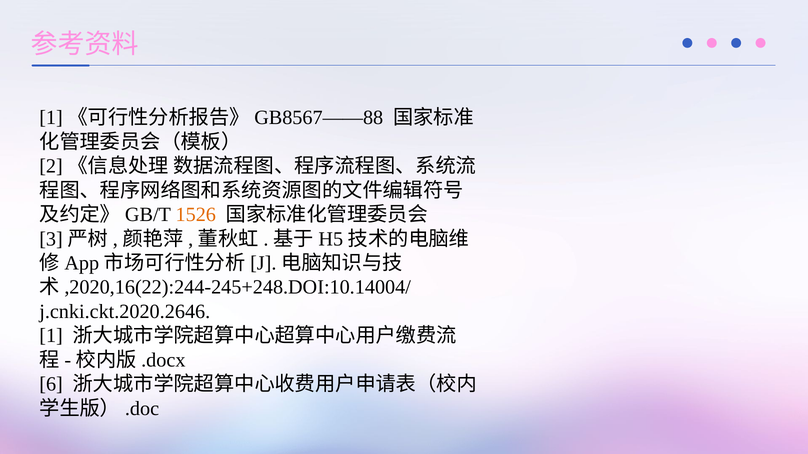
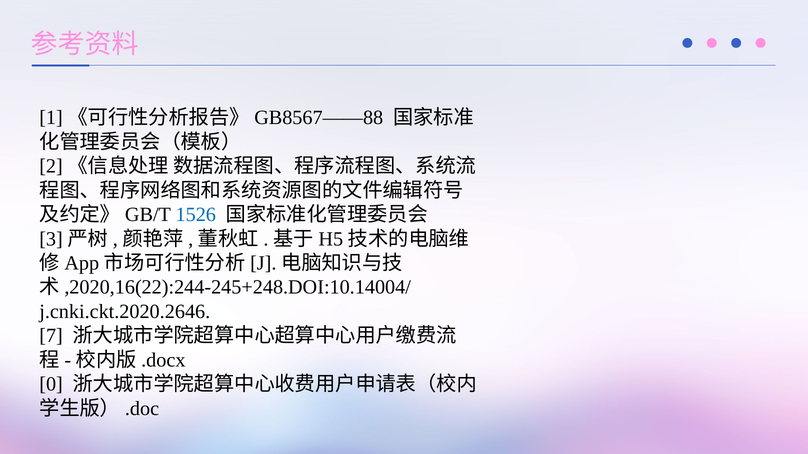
1526 colour: orange -> blue (196, 215)
1: 1 -> 7 (51, 336)
6: 6 -> 0 (51, 385)
